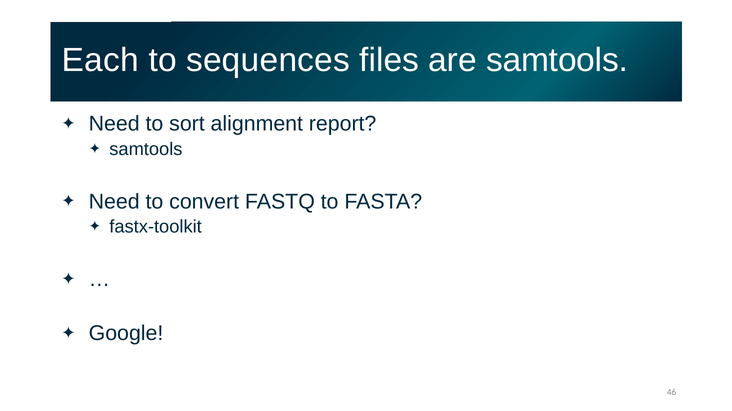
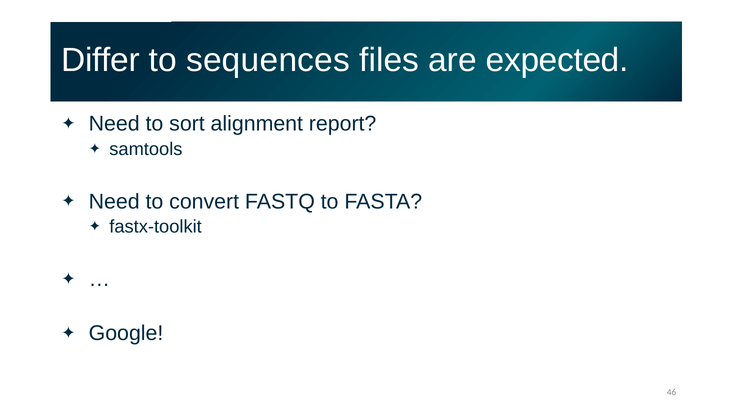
Each: Each -> Differ (101, 60)
are samtools: samtools -> expected (557, 60)
